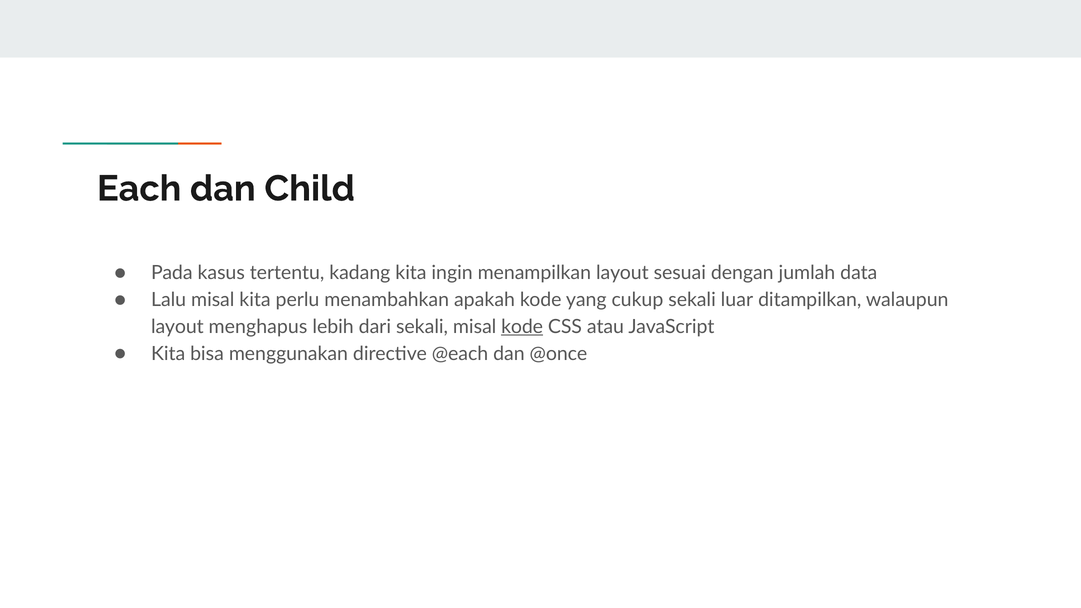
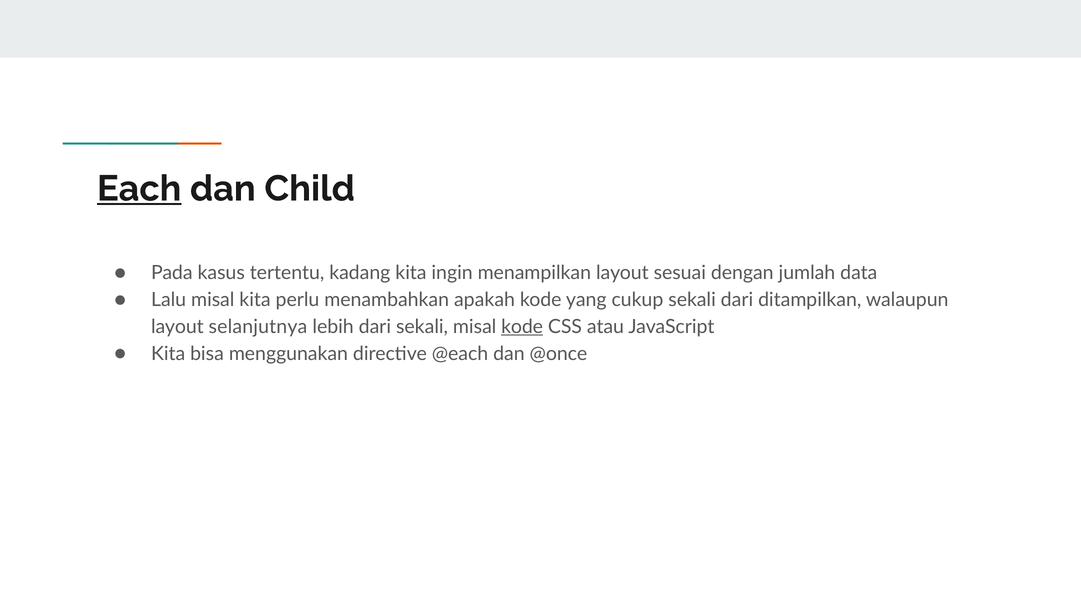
Each underline: none -> present (139, 189)
sekali luar: luar -> dari (737, 300)
menghapus: menghapus -> selanjutnya (258, 327)
